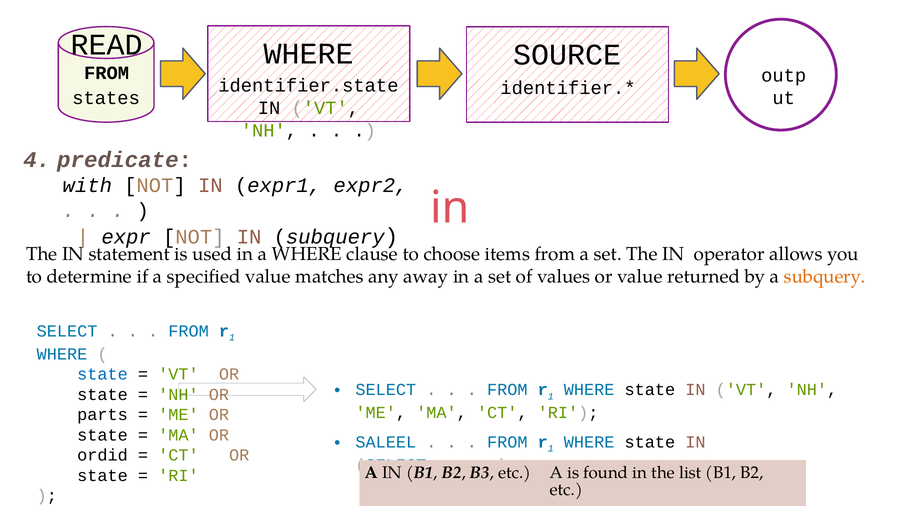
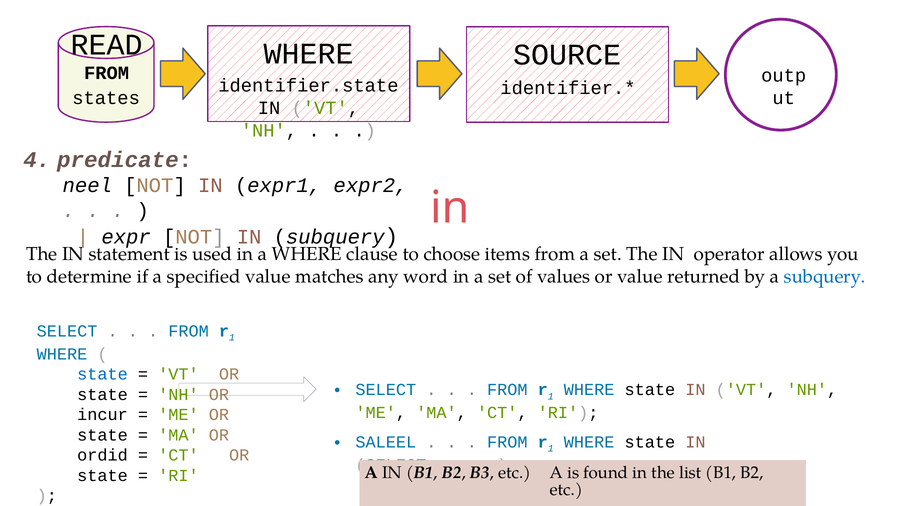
with: with -> neel (87, 186)
away: away -> word (426, 277)
subquery colour: orange -> blue (825, 277)
parts: parts -> incur (103, 415)
